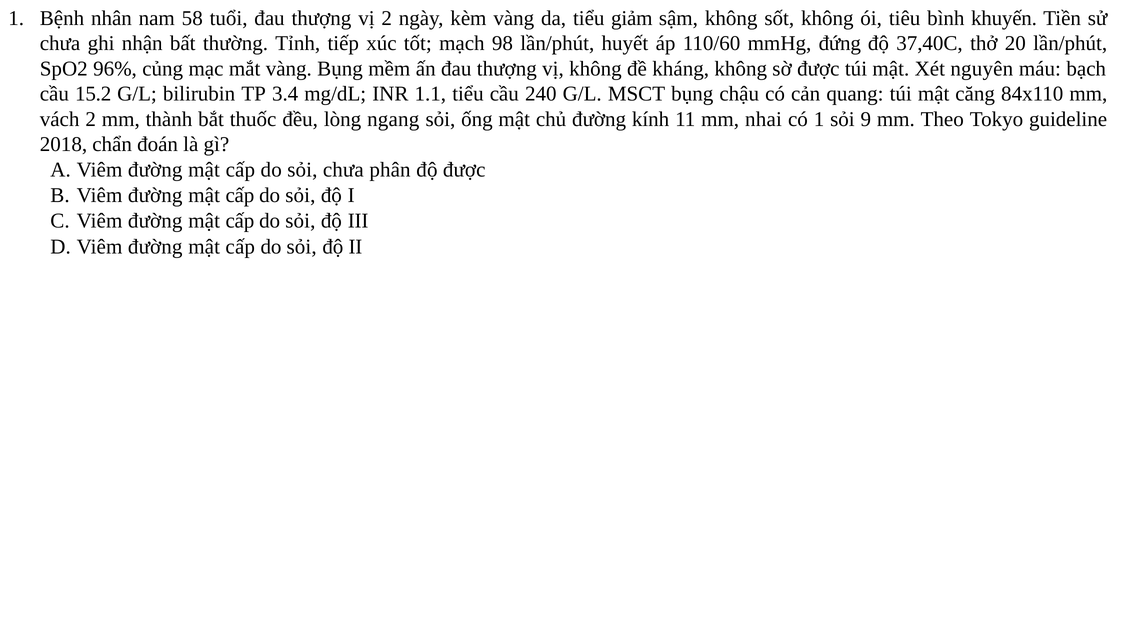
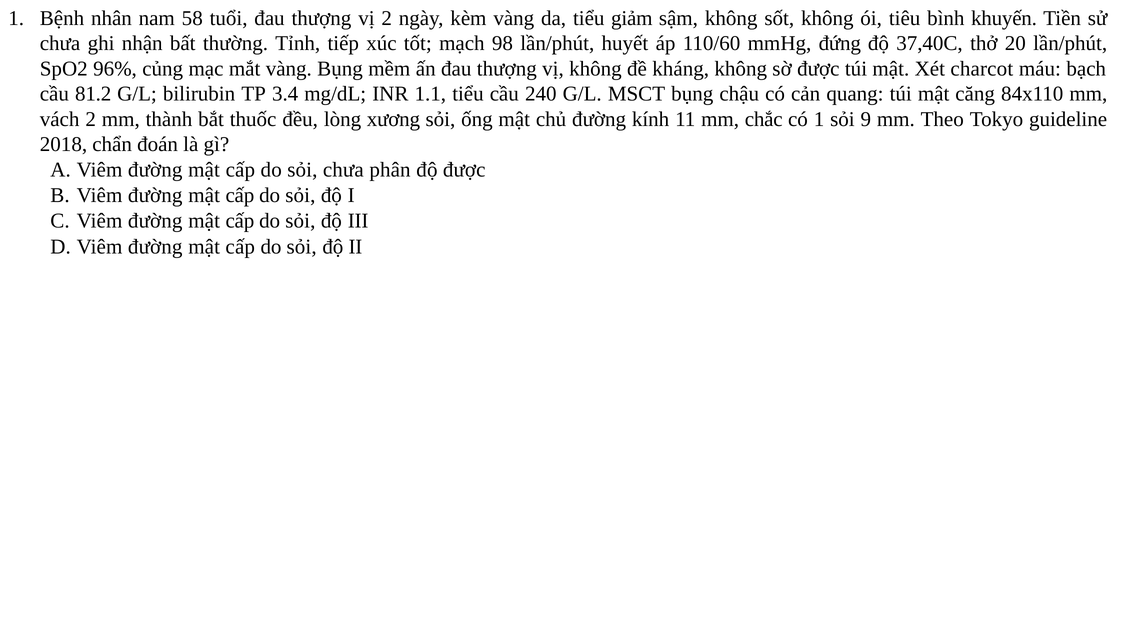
nguyên: nguyên -> charcot (982, 69)
15.2: 15.2 -> 81.2 (93, 94)
ngang: ngang -> xương (393, 119)
nhai: nhai -> chắc (764, 119)
